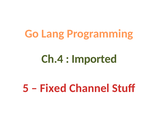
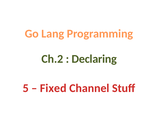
Ch.4: Ch.4 -> Ch.2 (52, 59)
Imported: Imported -> Declaring (94, 59)
